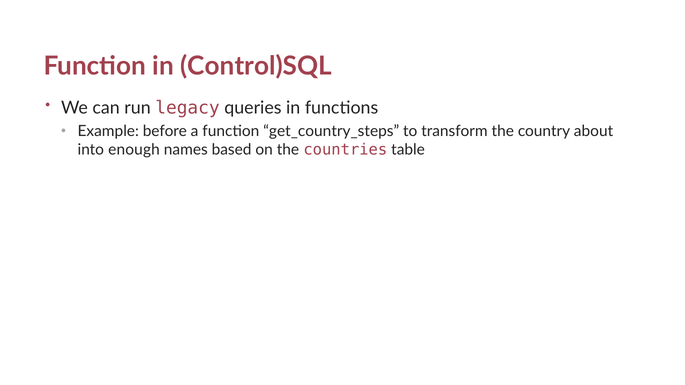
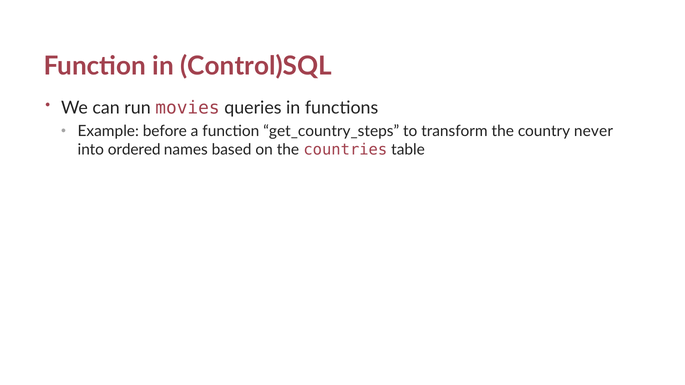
legacy: legacy -> movies (187, 108)
about: about -> never (593, 131)
enough: enough -> ordered (134, 150)
